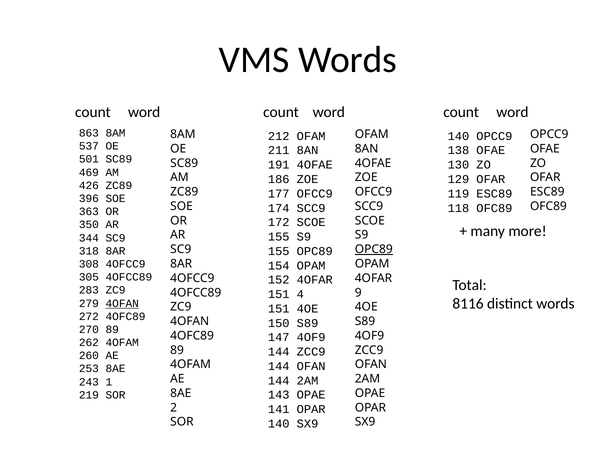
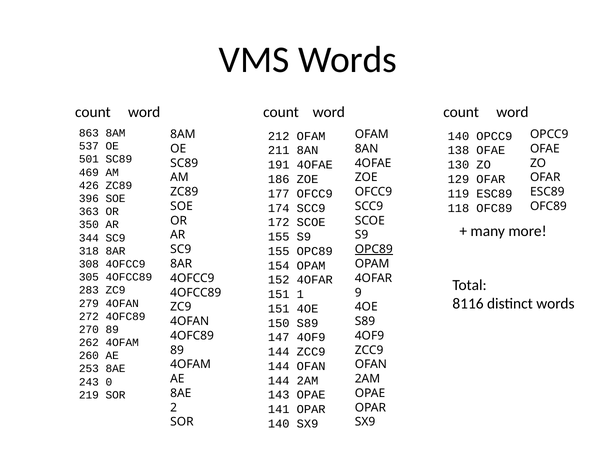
4: 4 -> 1 (300, 294)
4OFAN underline: present -> none (122, 303)
1: 1 -> 0 (109, 382)
